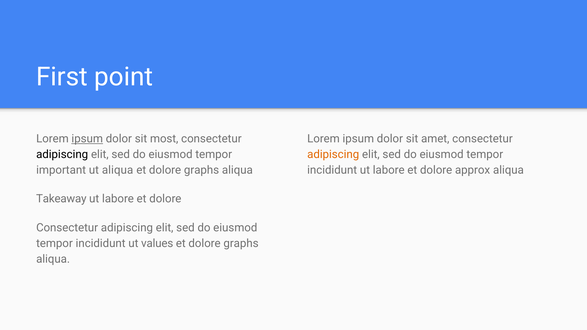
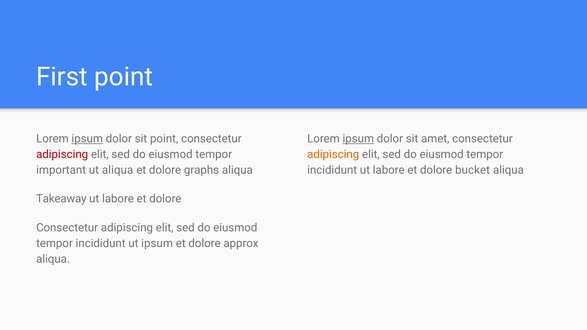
sit most: most -> point (164, 139)
ipsum underline: none -> present (358, 139)
adipiscing colour: black -> red (62, 154)
approx: approx -> bucket (473, 170)
ut values: values -> ipsum (157, 244)
graphs: graphs -> approx (241, 244)
